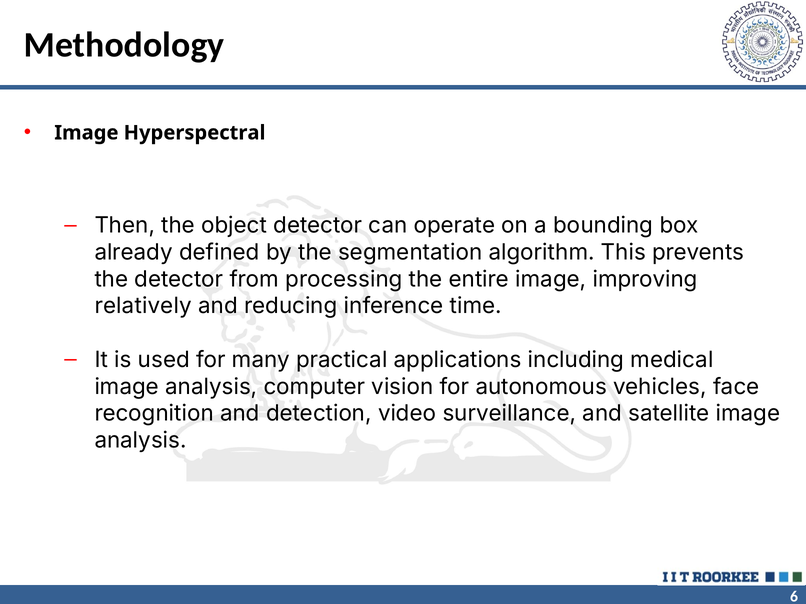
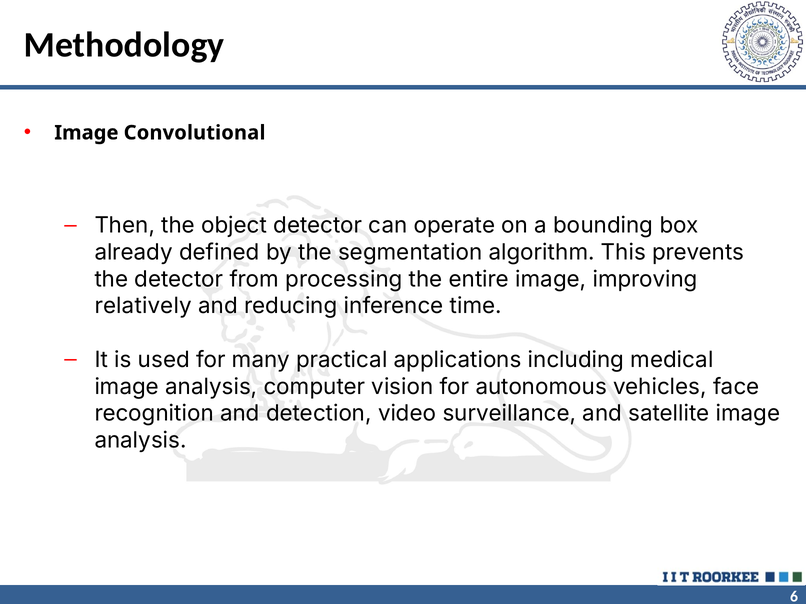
Hyperspectral: Hyperspectral -> Convolutional (194, 133)
